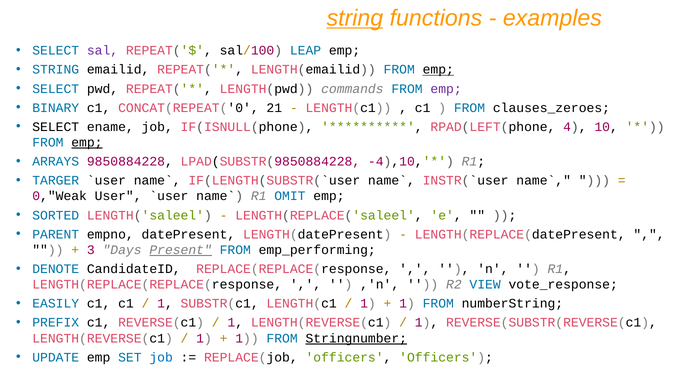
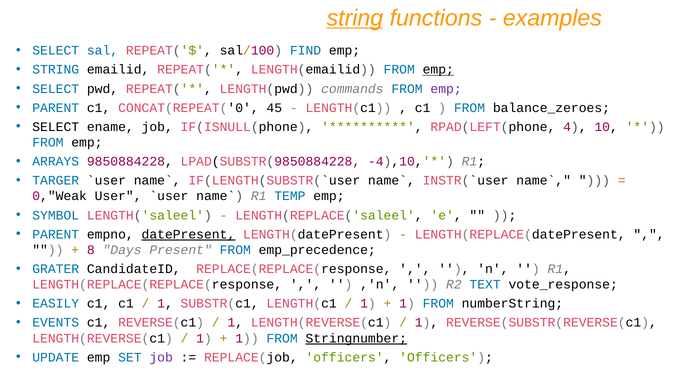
sal colour: purple -> blue (103, 51)
LEAP: LEAP -> FIND (306, 51)
BINARY: BINARY -> PARENT (56, 108)
21: 21 -> 45 (274, 108)
clauses_zeroes: clauses_zeroes -> balance_zeroes (551, 108)
emp underline: present -> none (87, 143)
OMIT: OMIT -> TEMP (290, 196)
SORTED: SORTED -> SYMBOL (56, 215)
datePresent underline: none -> present (188, 235)
3: 3 -> 8 (91, 250)
Present underline: present -> none (181, 250)
emp_performing: emp_performing -> emp_precedence (317, 250)
DENOTE: DENOTE -> GRATER (56, 269)
VIEW: VIEW -> TEXT (485, 285)
PREFIX: PREFIX -> EVENTS (56, 323)
job colour: blue -> purple (161, 358)
